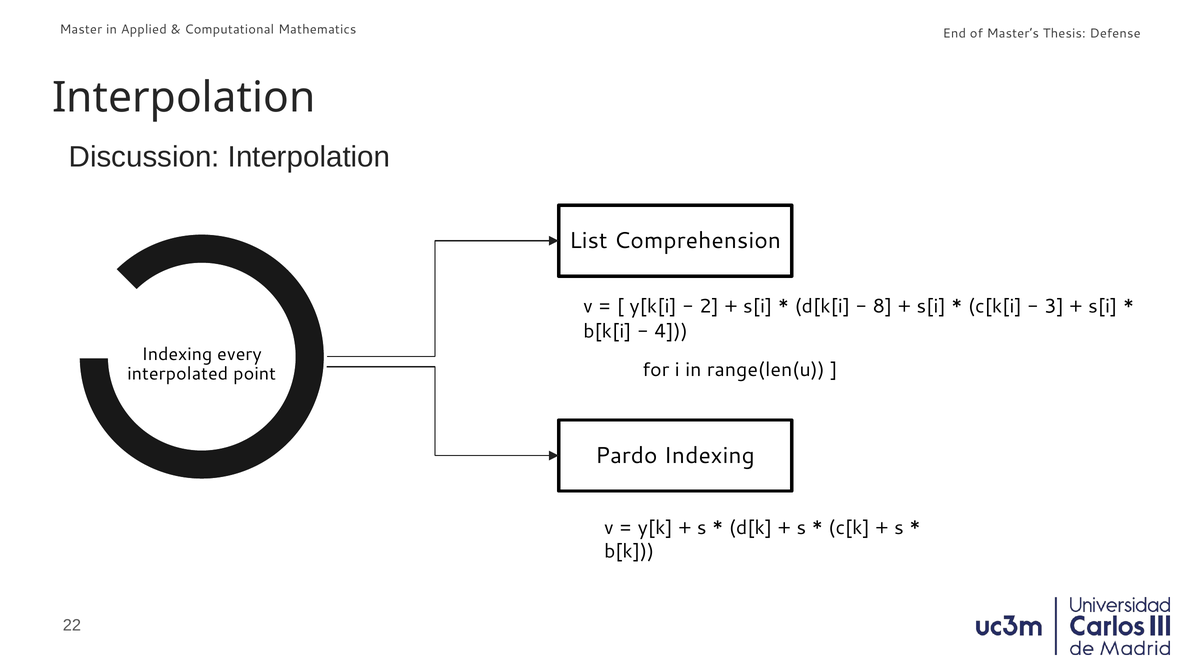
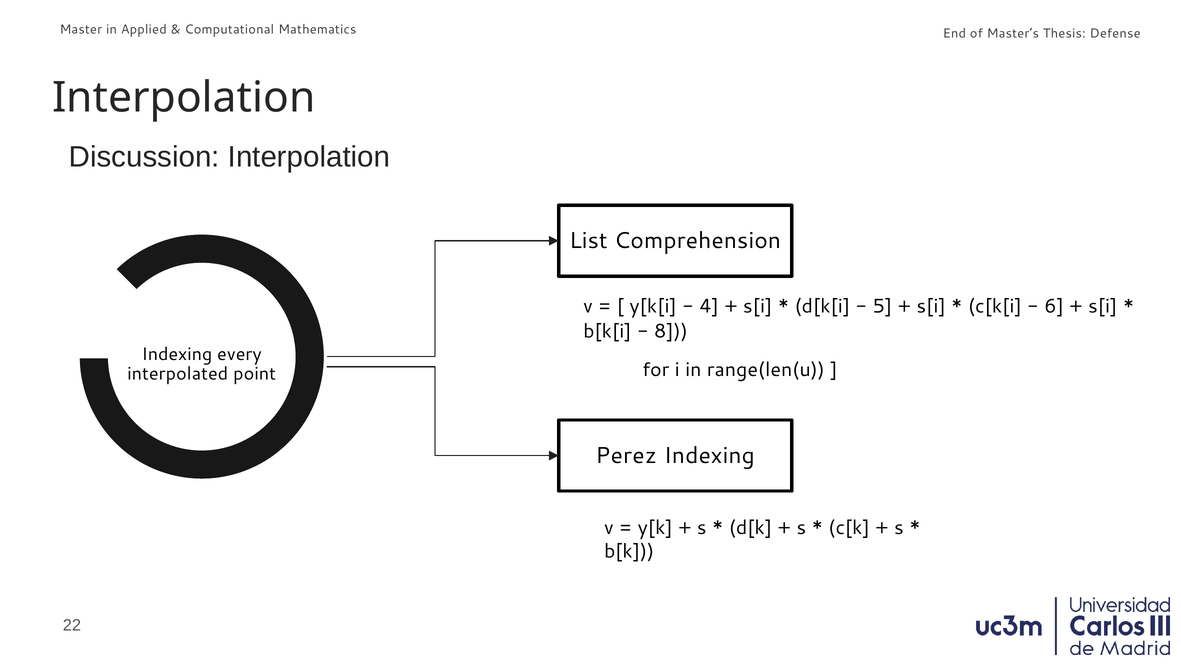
2: 2 -> 4 (709, 306)
8: 8 -> 5 (882, 306)
3: 3 -> 6 (1054, 306)
4: 4 -> 8 (671, 332)
Pardo: Pardo -> Perez (626, 456)
